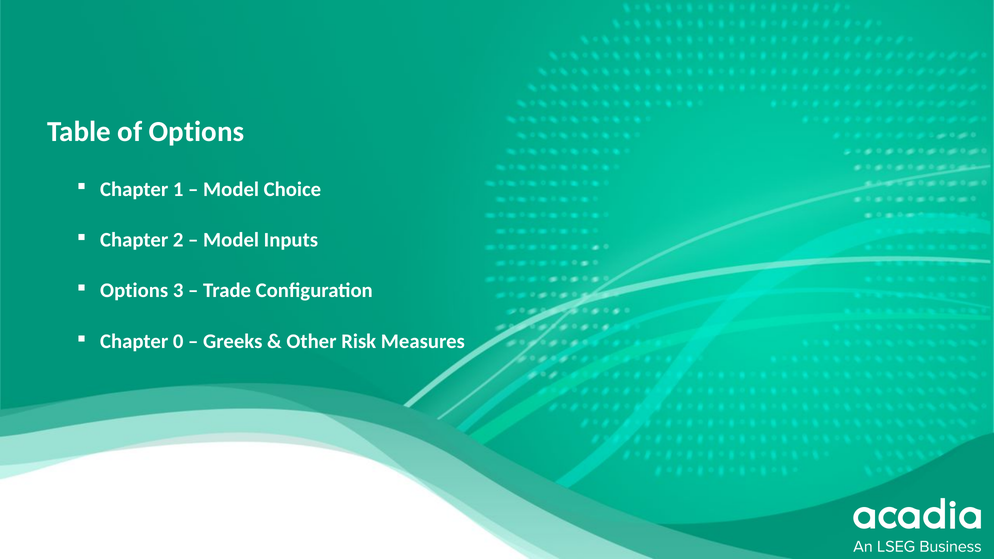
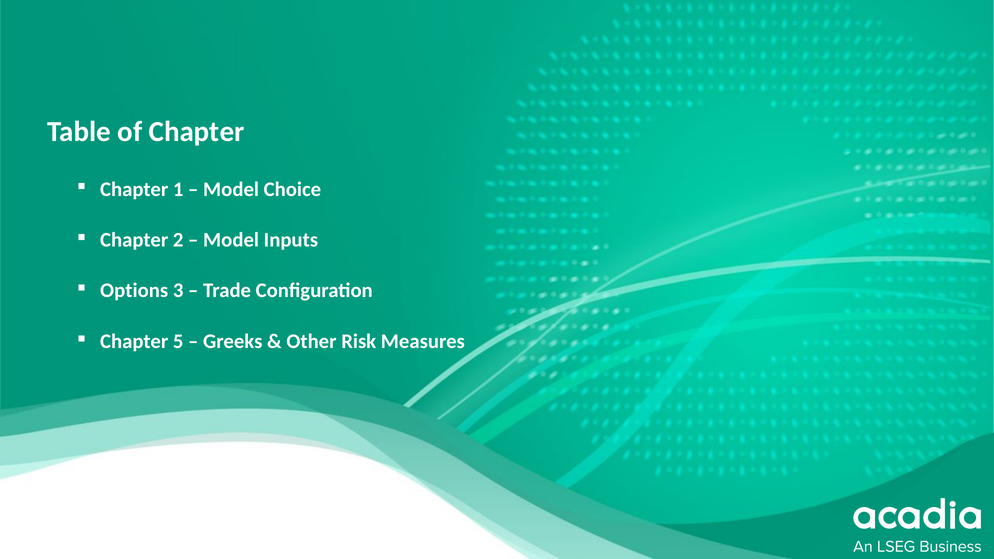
of Options: Options -> Chapter (197, 131)
0: 0 -> 5 (178, 341)
